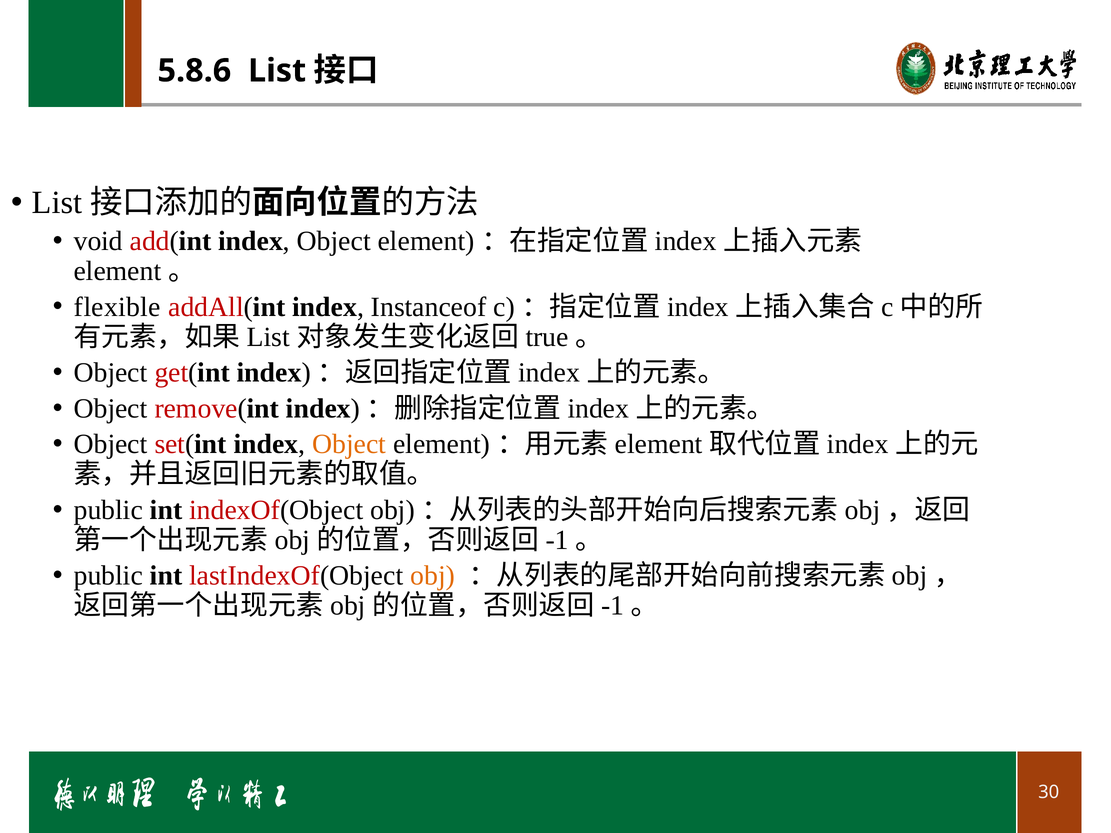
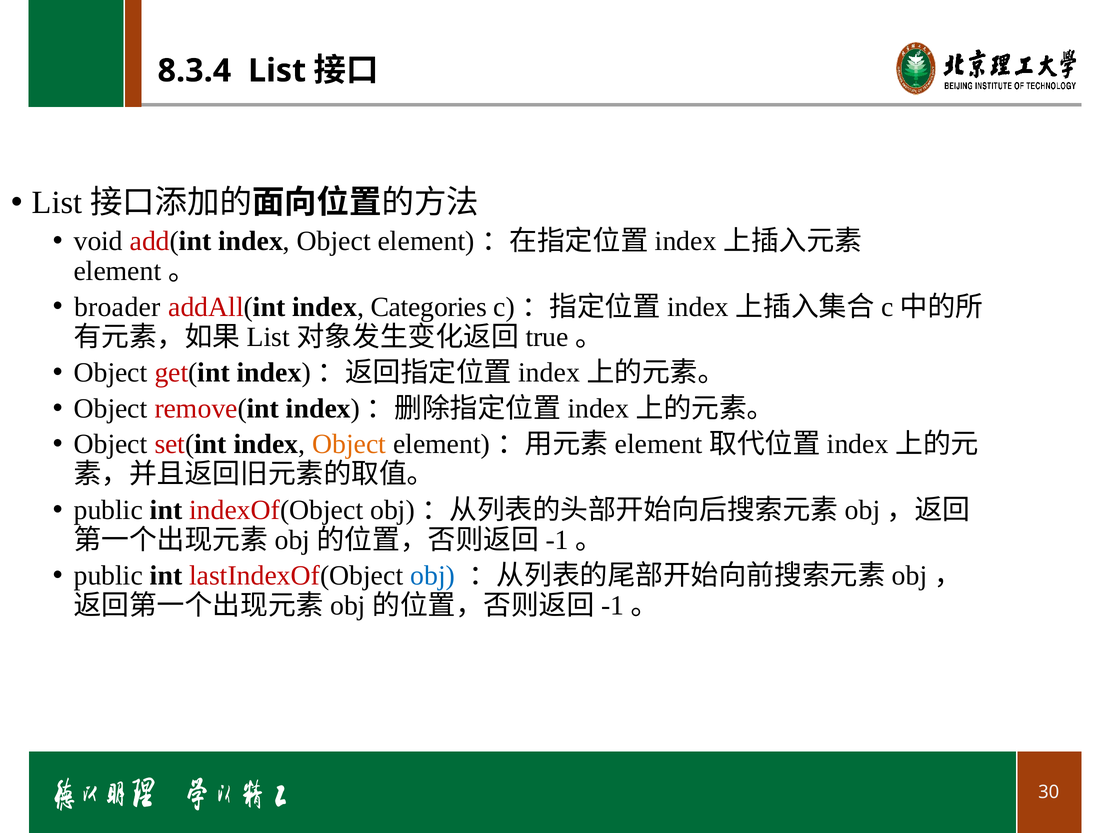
5.8.6: 5.8.6 -> 8.3.4 (194, 71)
flexible: flexible -> broader (117, 307)
Instanceof: Instanceof -> Categories (429, 307)
obj colour: orange -> blue (433, 576)
